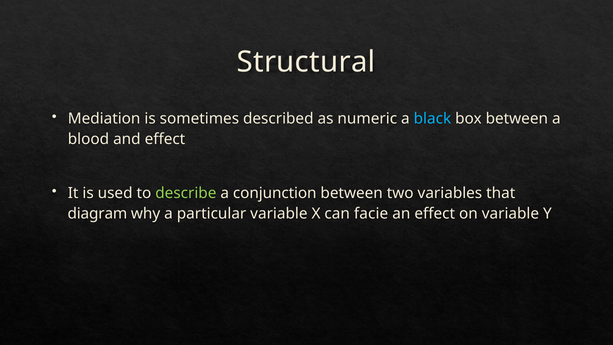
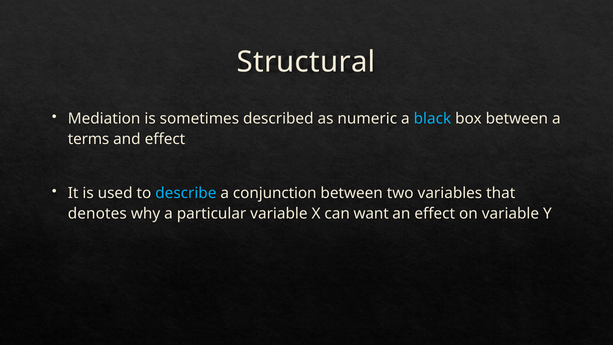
blood: blood -> terms (89, 139)
describe colour: light green -> light blue (186, 193)
diagram: diagram -> denotes (97, 213)
facie: facie -> want (371, 213)
